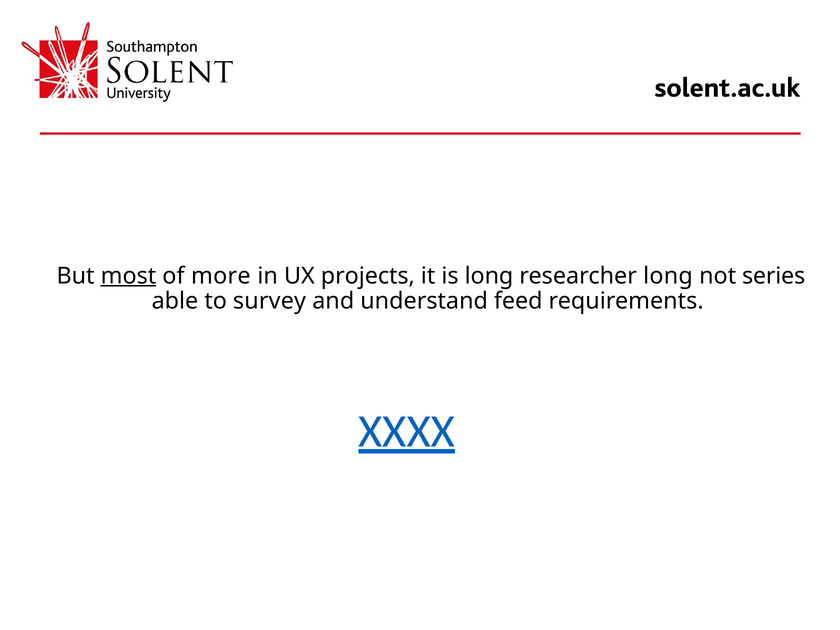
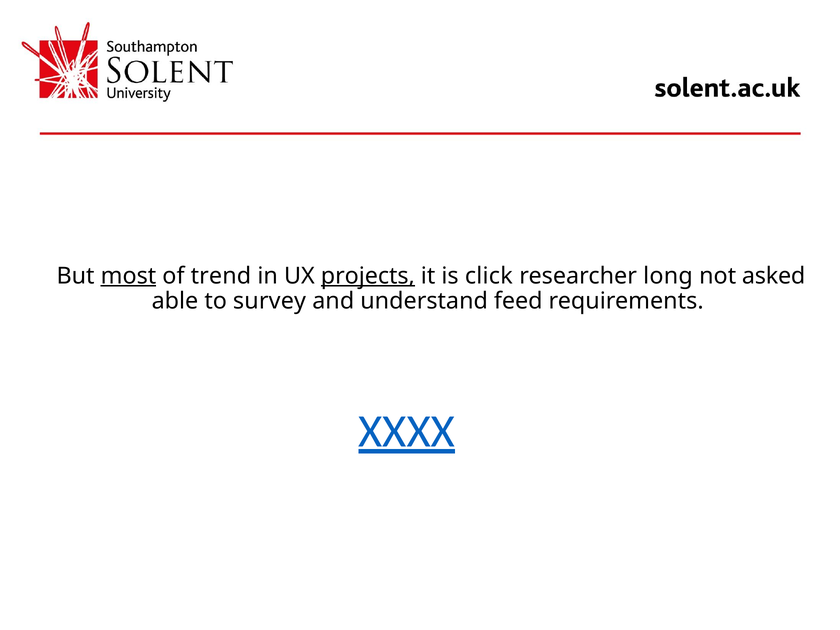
more: more -> trend (221, 276)
projects underline: none -> present (368, 276)
is long: long -> click (489, 276)
series: series -> asked (774, 276)
